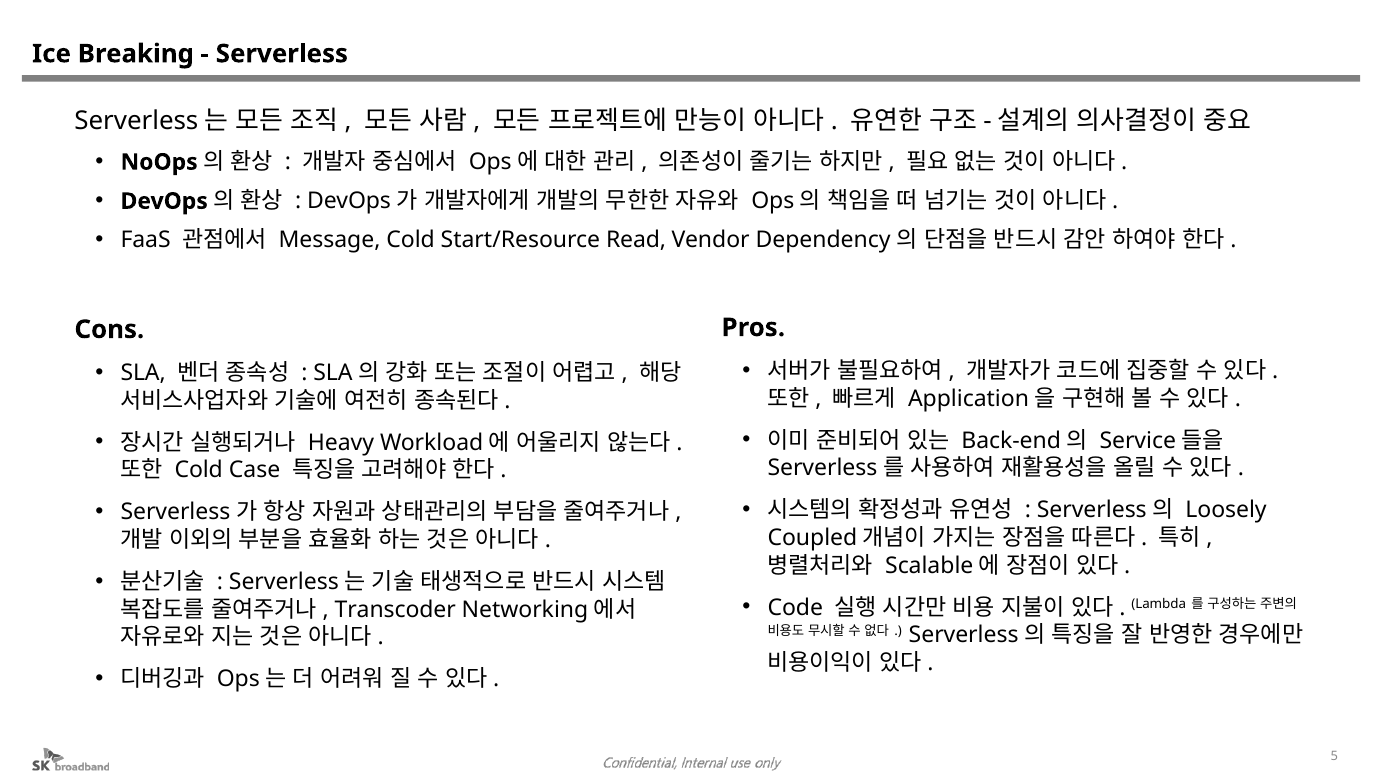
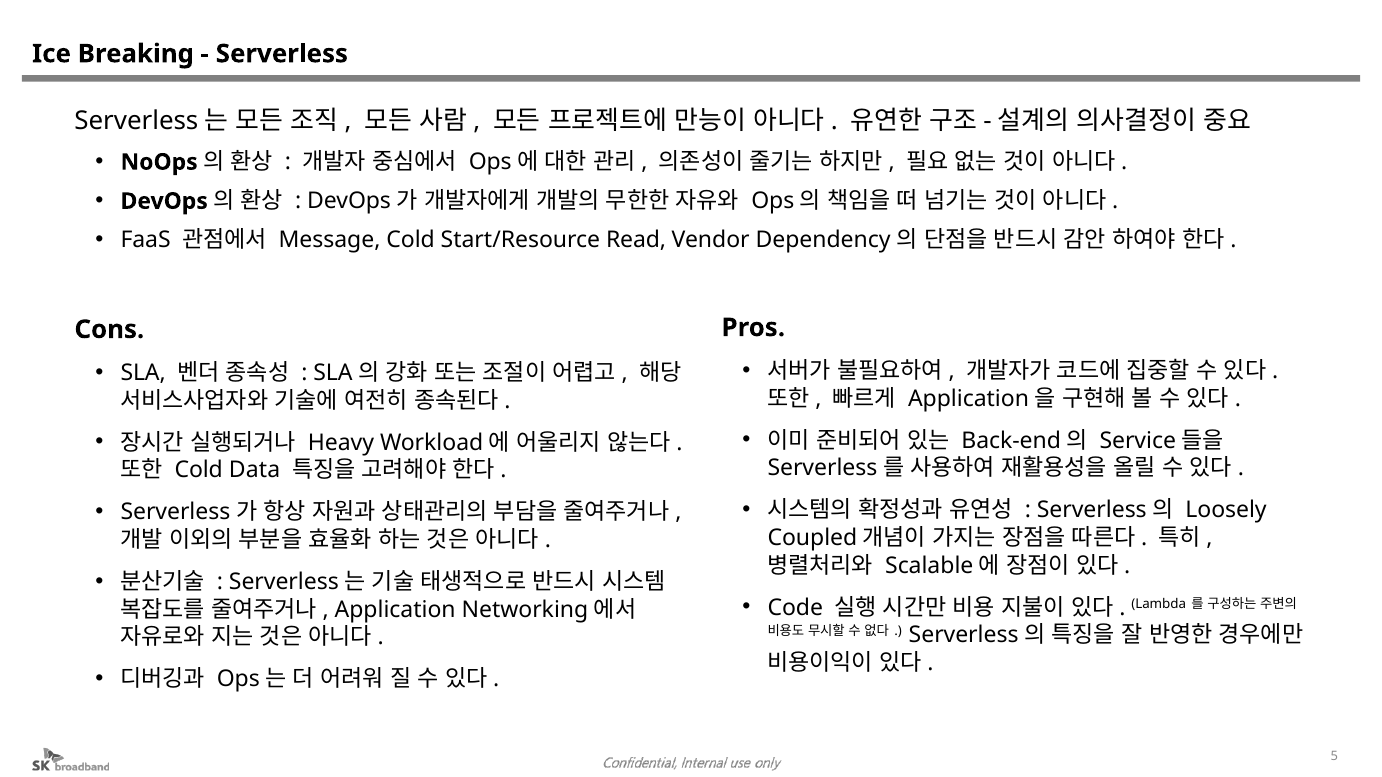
Case: Case -> Data (255, 470)
Transcoder: Transcoder -> Application (395, 610)
